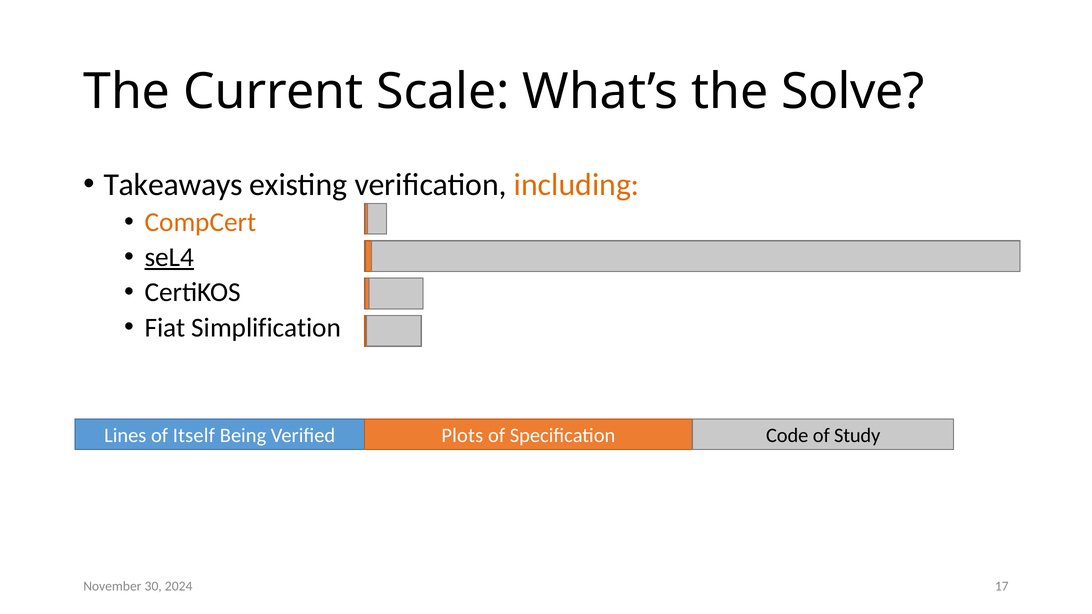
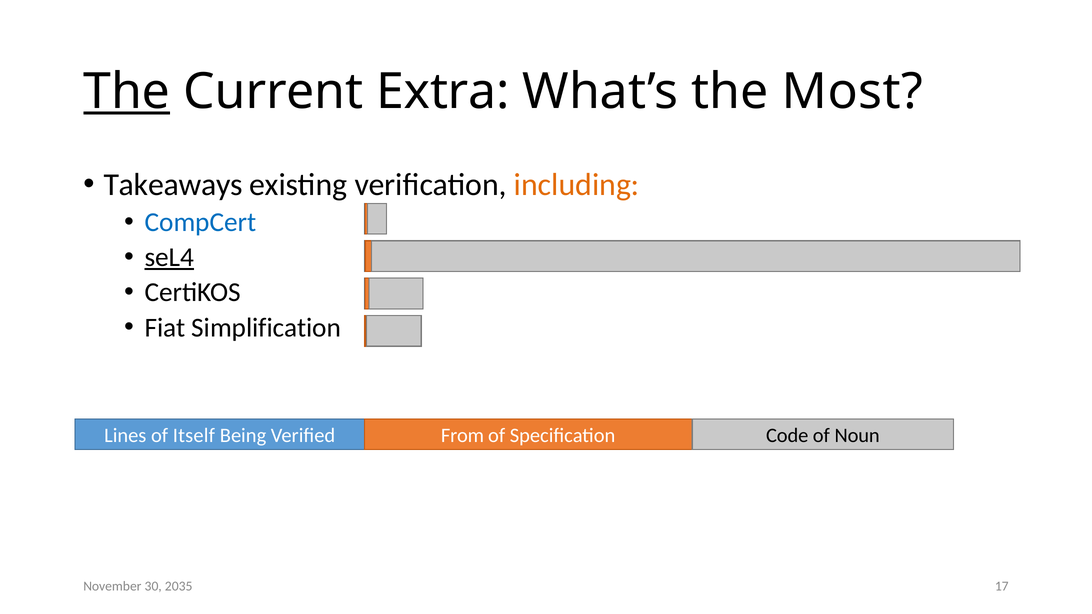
The underline: none -> present (127, 92)
Scale: Scale -> Extra (443, 92)
Solve: Solve -> Most (852, 92)
CompCert colour: orange -> blue (201, 222)
Plots: Plots -> From (463, 436)
Study: Study -> Noun (857, 436)
2024: 2024 -> 2035 (179, 587)
